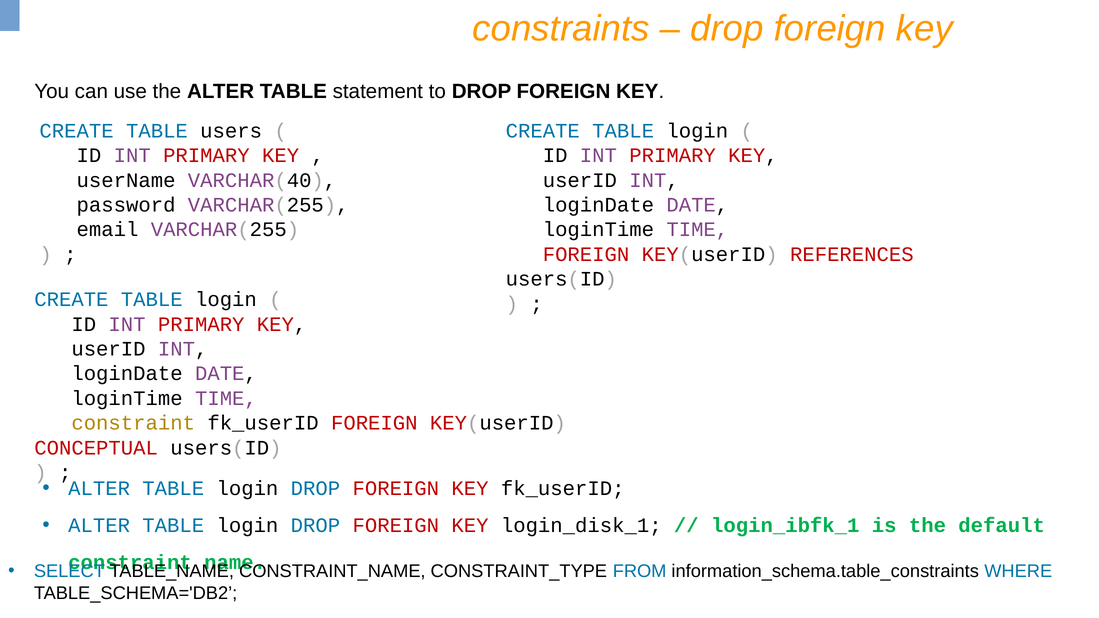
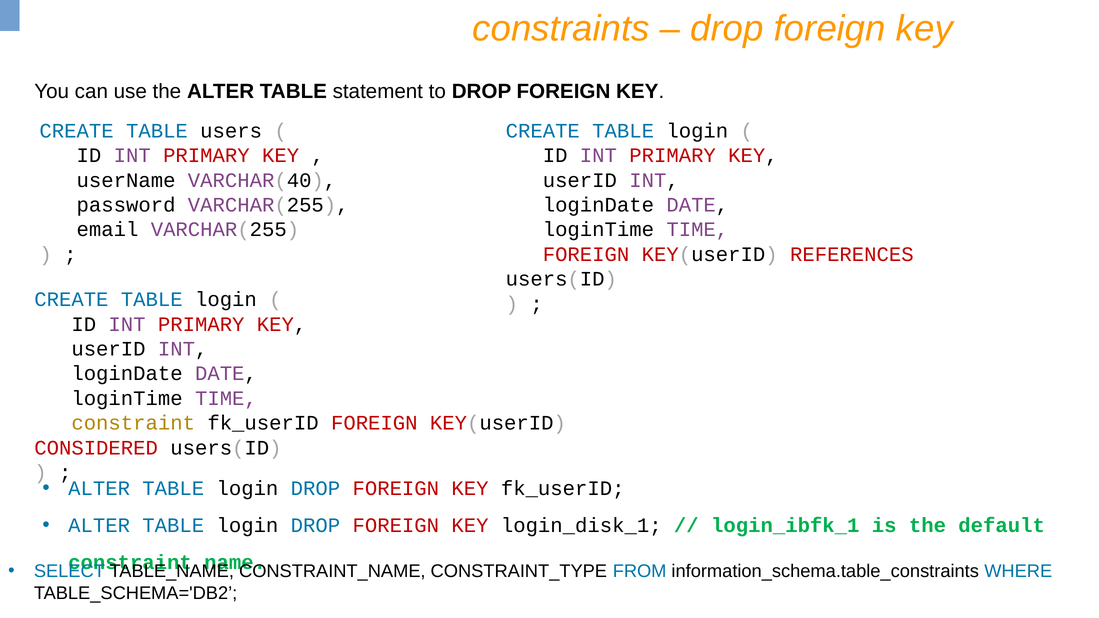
CONCEPTUAL: CONCEPTUAL -> CONSIDERED (96, 448)
